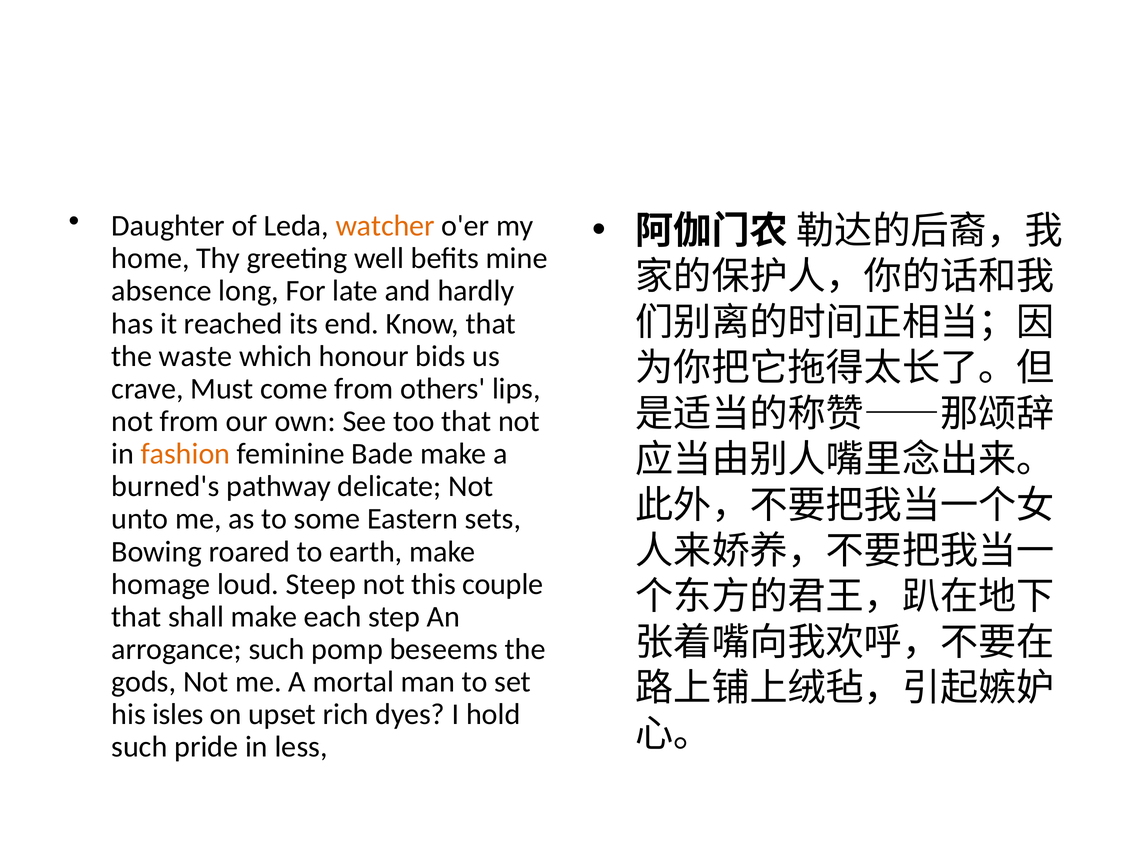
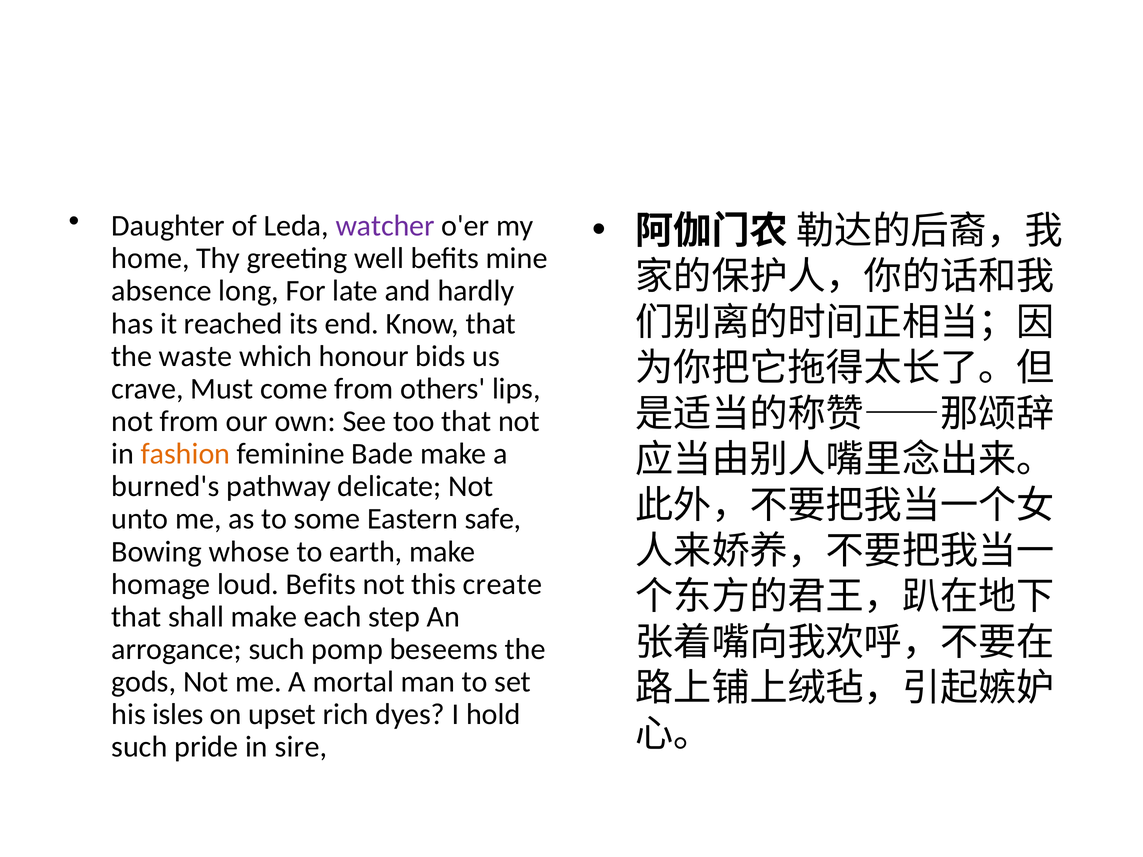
watcher colour: orange -> purple (385, 226)
sets: sets -> safe (493, 519)
roared: roared -> whose (249, 552)
loud Steep: Steep -> Befits (321, 584)
couple: couple -> create (502, 584)
less: less -> sire (301, 747)
